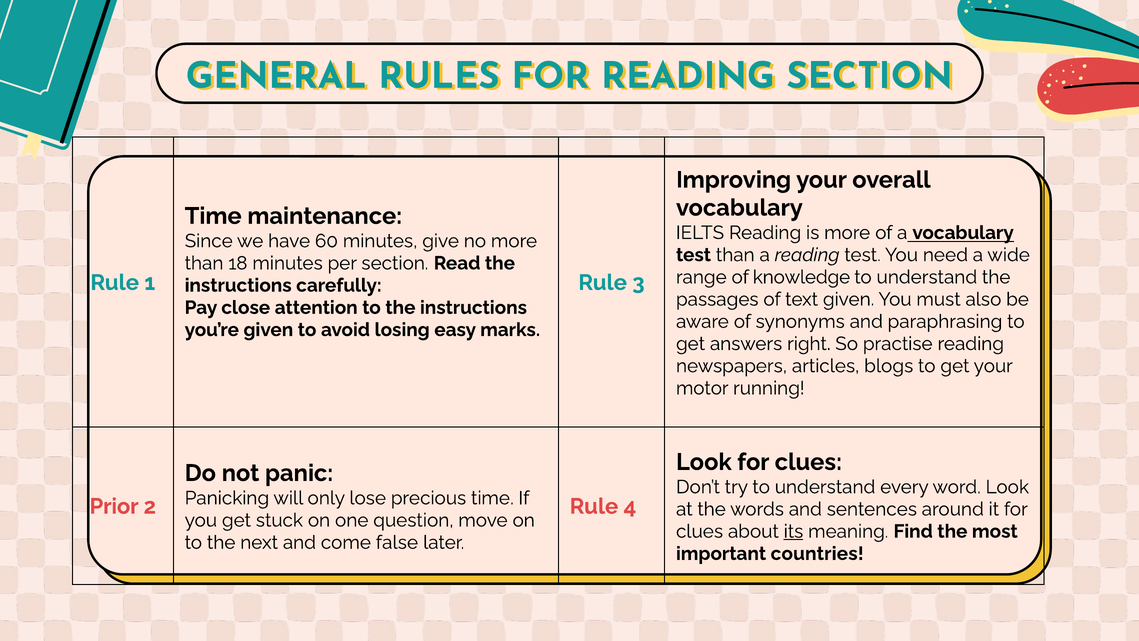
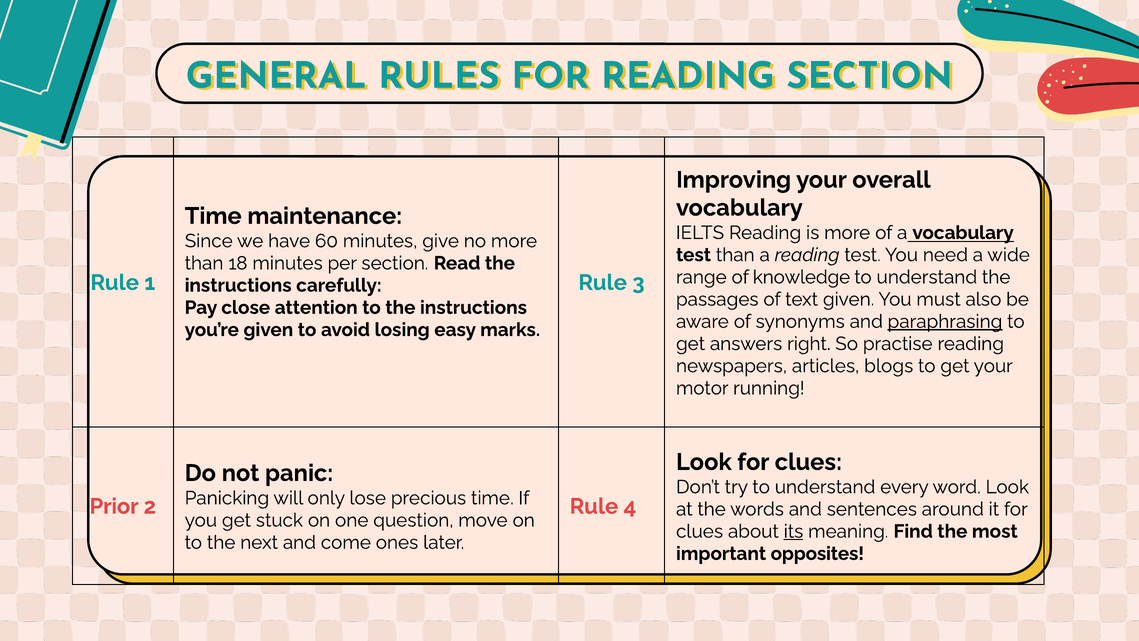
paraphrasing underline: none -> present (945, 321)
false: false -> ones (397, 542)
countries: countries -> opposites (817, 553)
